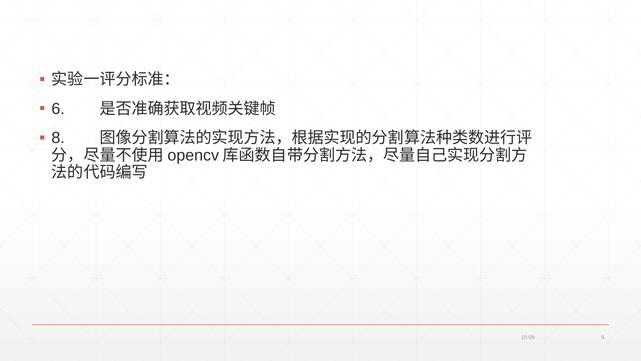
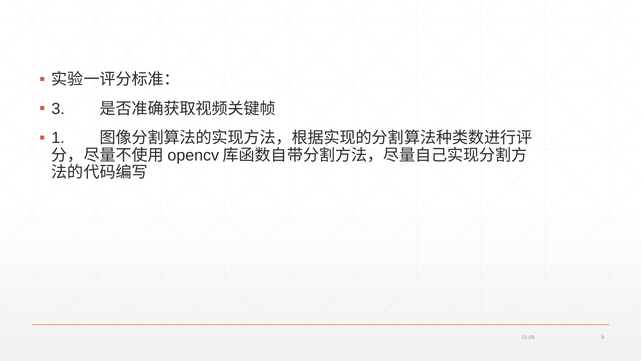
6: 6 -> 3 (58, 109)
8: 8 -> 1 (58, 138)
